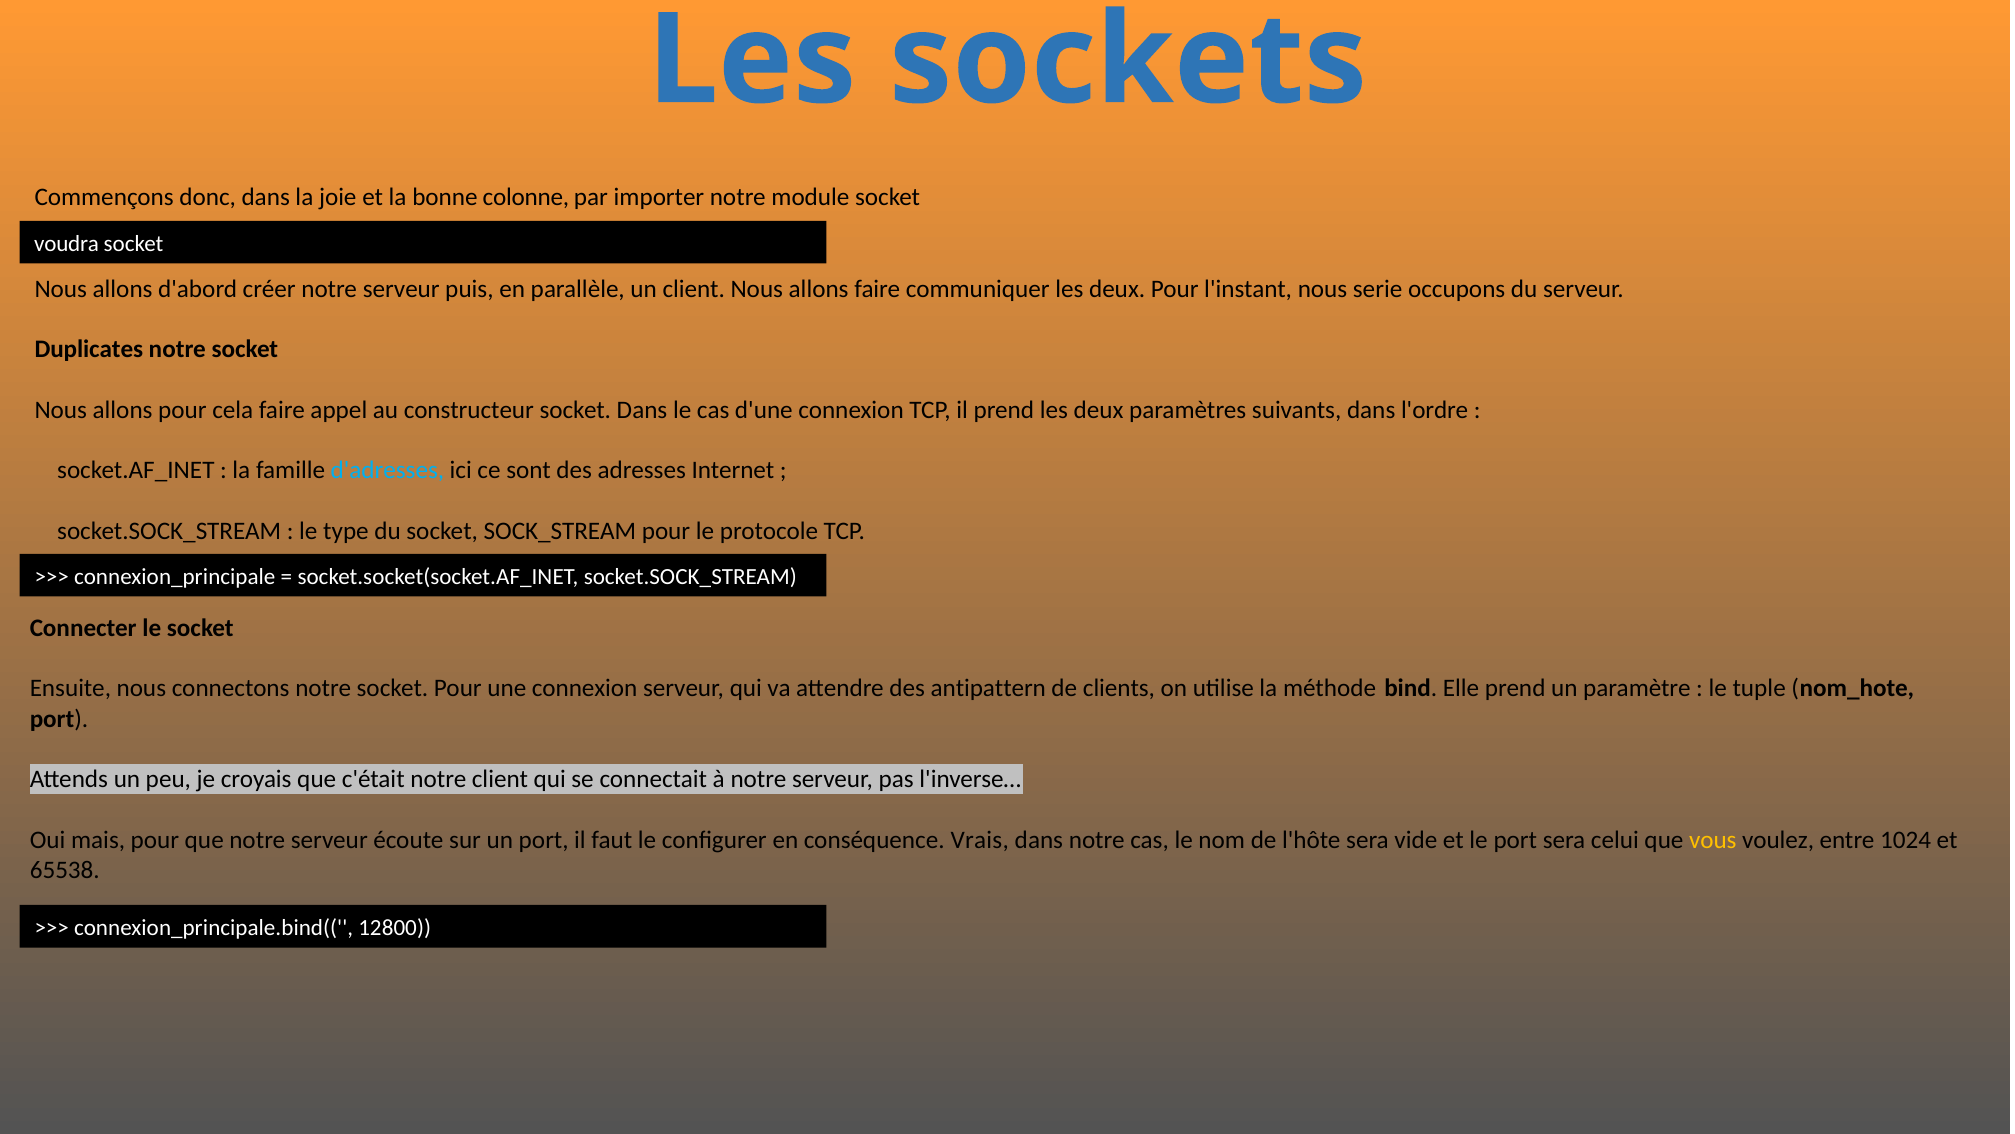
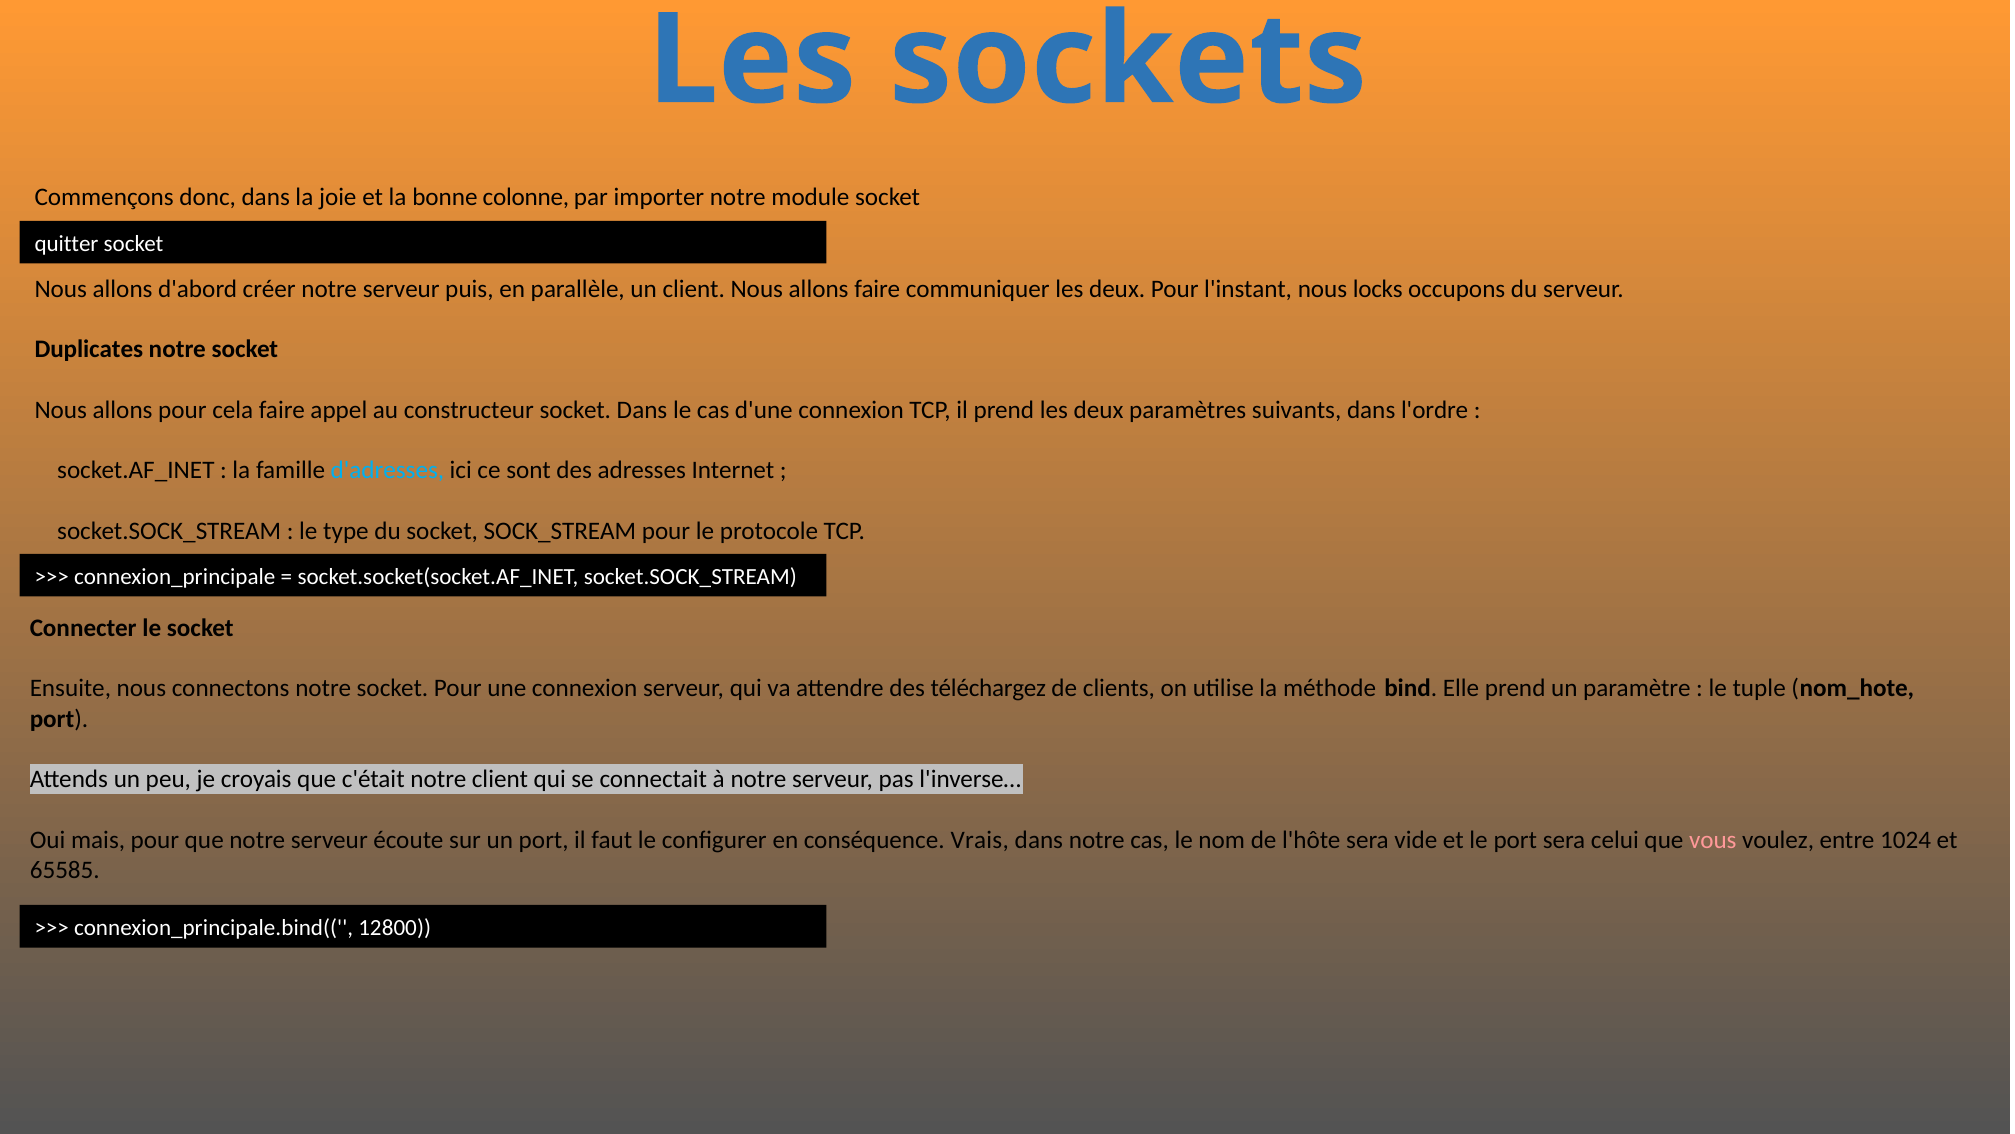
voudra: voudra -> quitter (66, 244)
serie: serie -> locks (1378, 289)
antipattern: antipattern -> téléchargez (988, 688)
vous colour: yellow -> pink (1713, 839)
65538: 65538 -> 65585 (65, 870)
